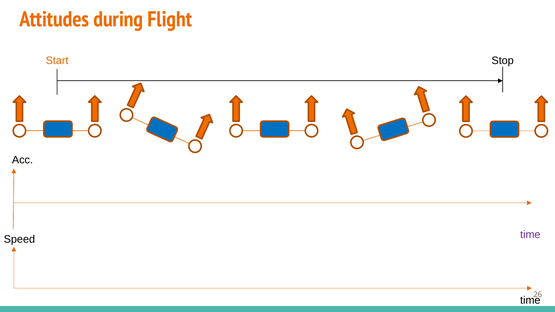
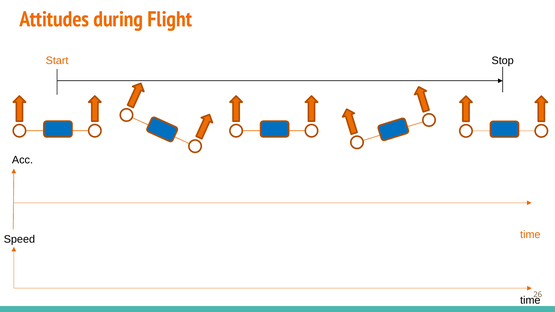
time colour: purple -> orange (530, 235)
